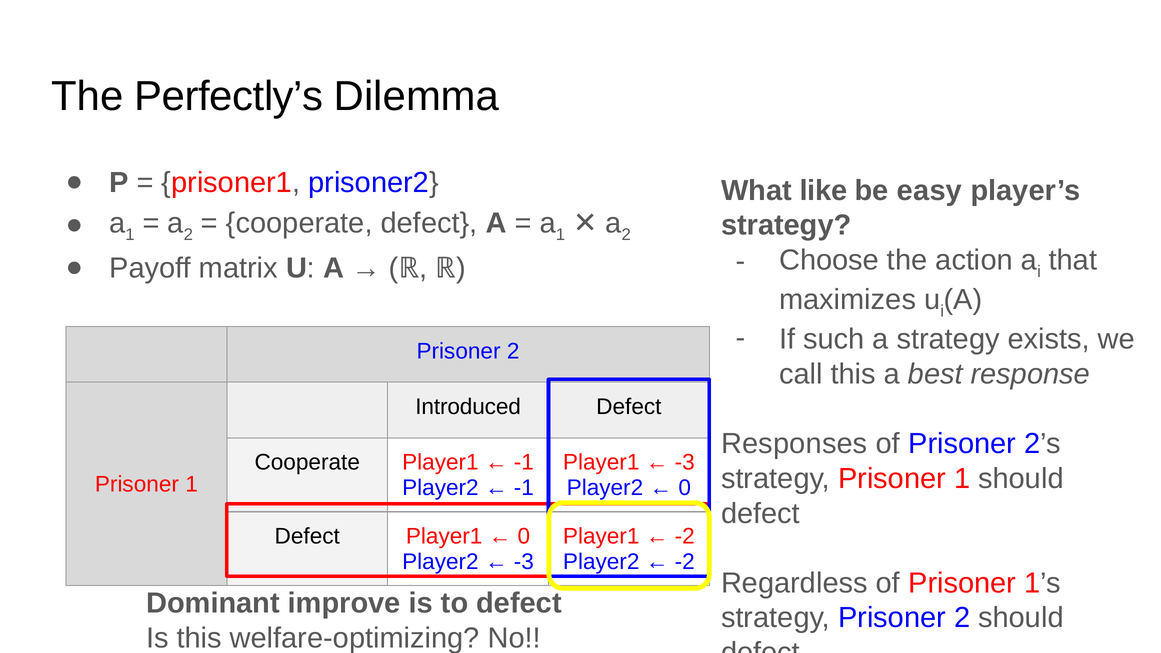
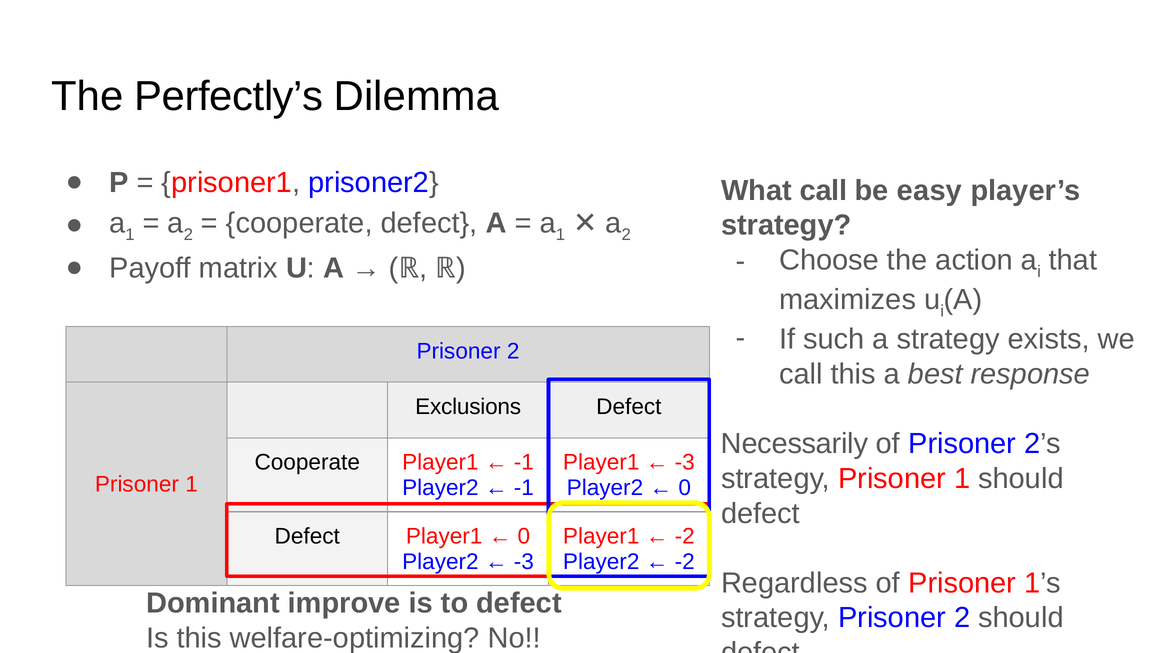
What like: like -> call (823, 191)
Introduced: Introduced -> Exclusions (468, 407)
Responses: Responses -> Necessarily (794, 444)
